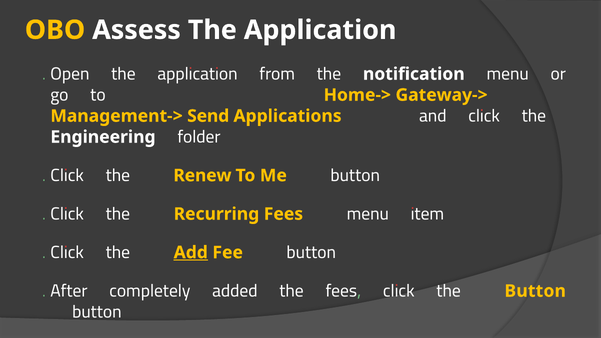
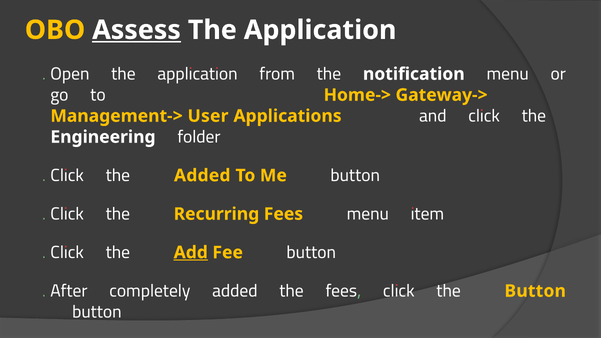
Assess underline: none -> present (137, 30)
Send: Send -> User (208, 116)
the Renew: Renew -> Added (202, 176)
